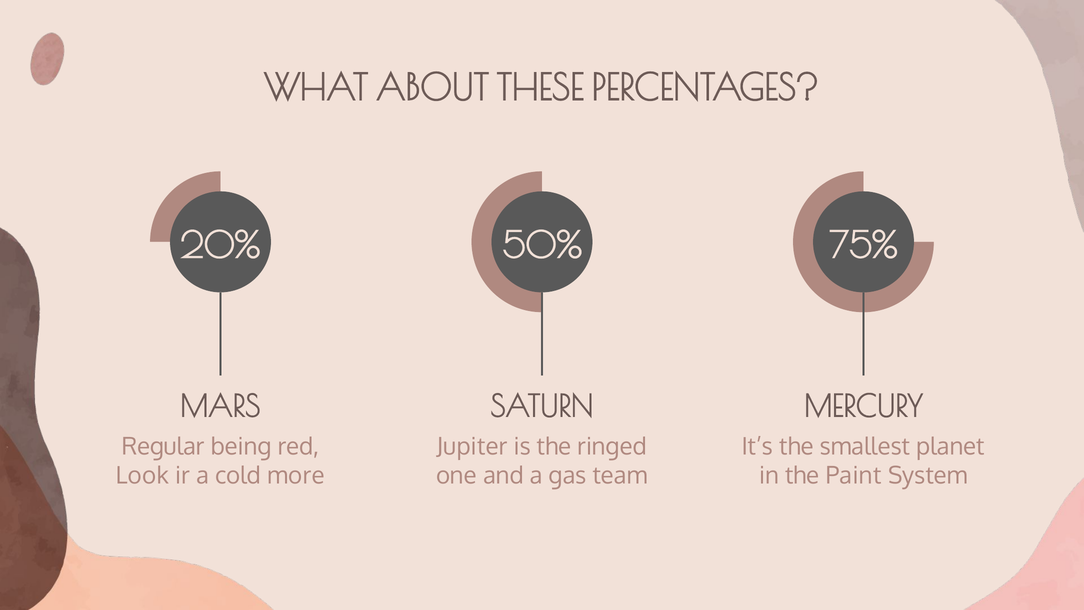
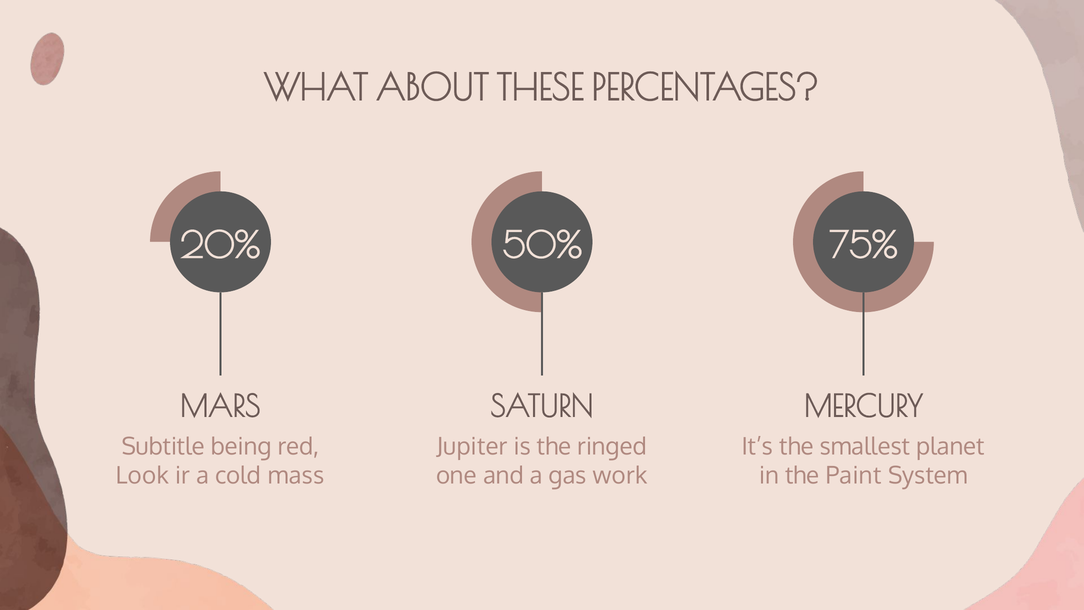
Regular: Regular -> Subtitle (163, 447)
more: more -> mass (296, 475)
team: team -> work (620, 475)
